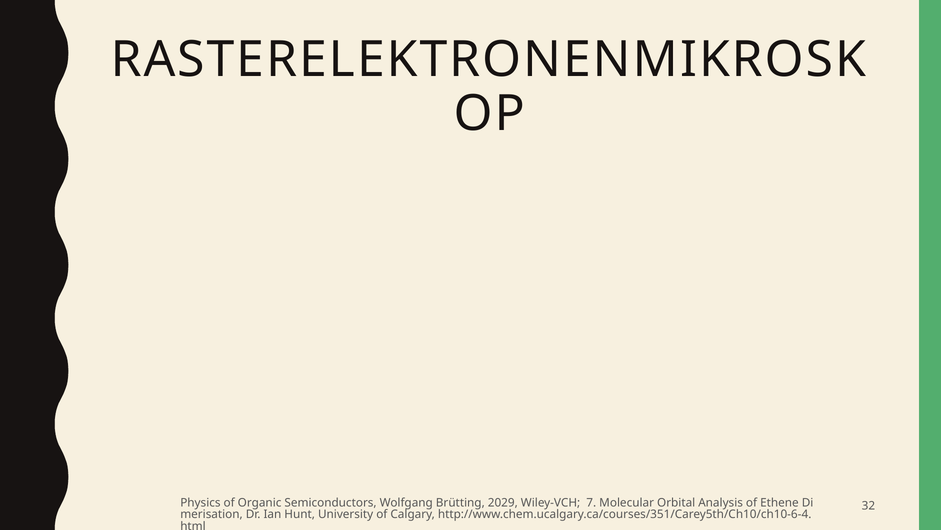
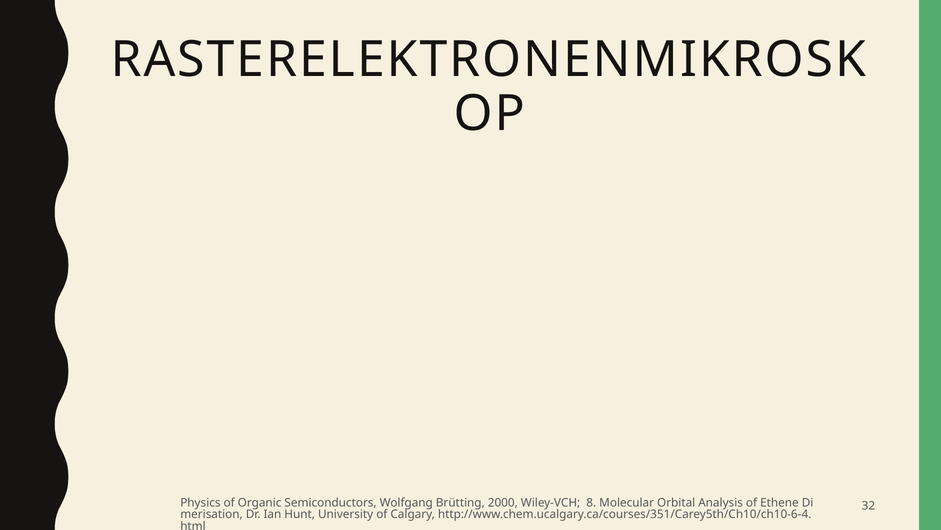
2029: 2029 -> 2000 (503, 502)
7: 7 -> 8 (591, 502)
